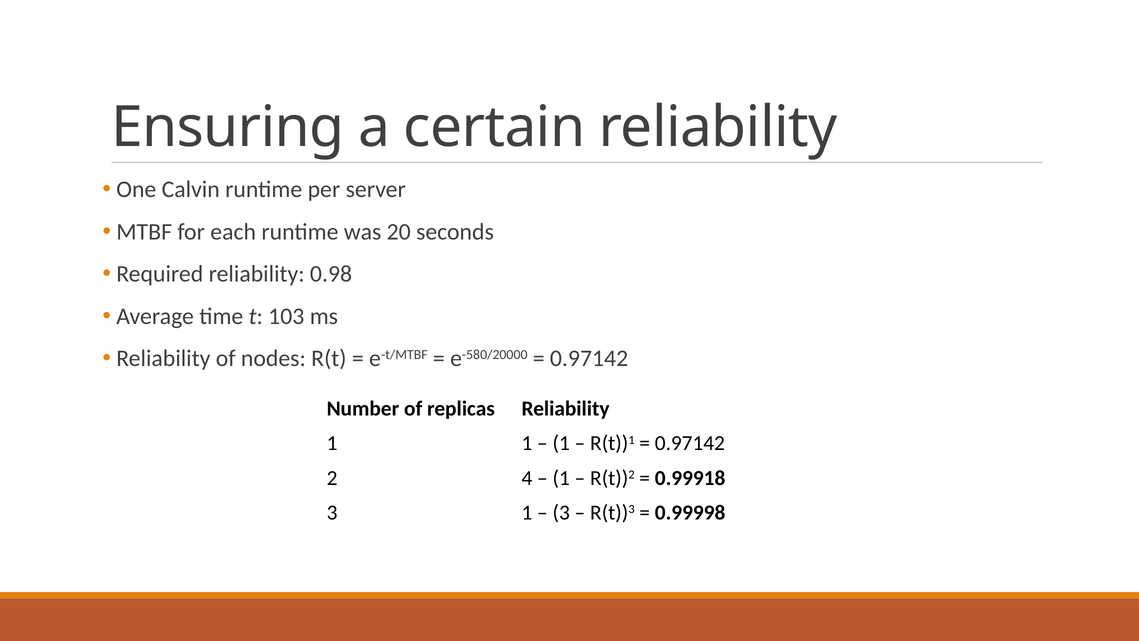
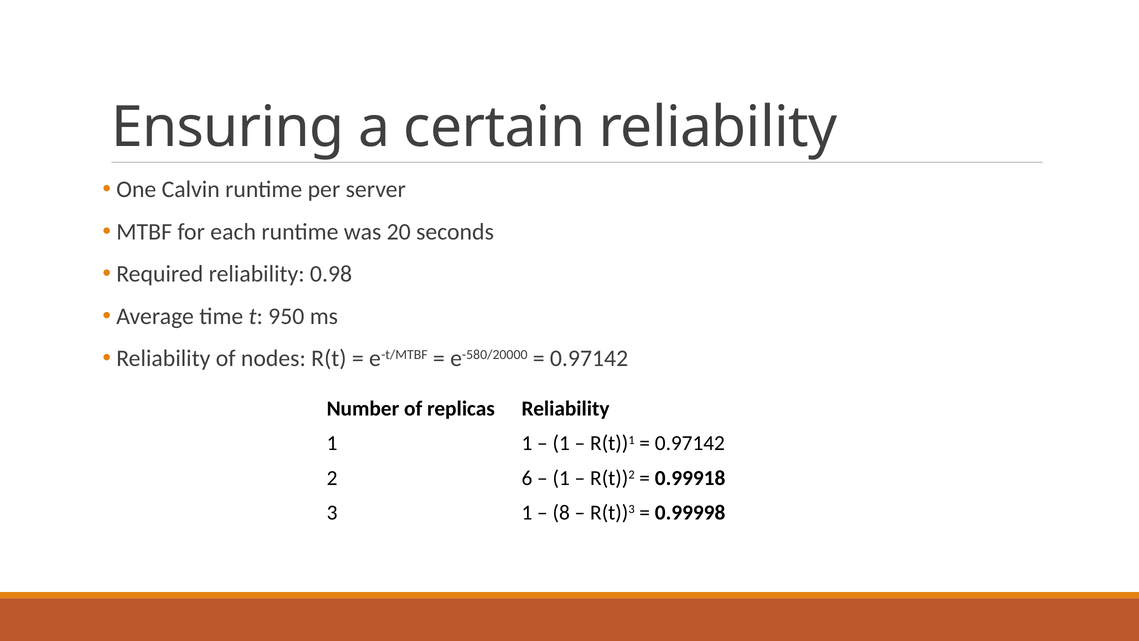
103: 103 -> 950 (286, 316)
4: 4 -> 6 (527, 478)
3: 3 -> 8 (561, 512)
